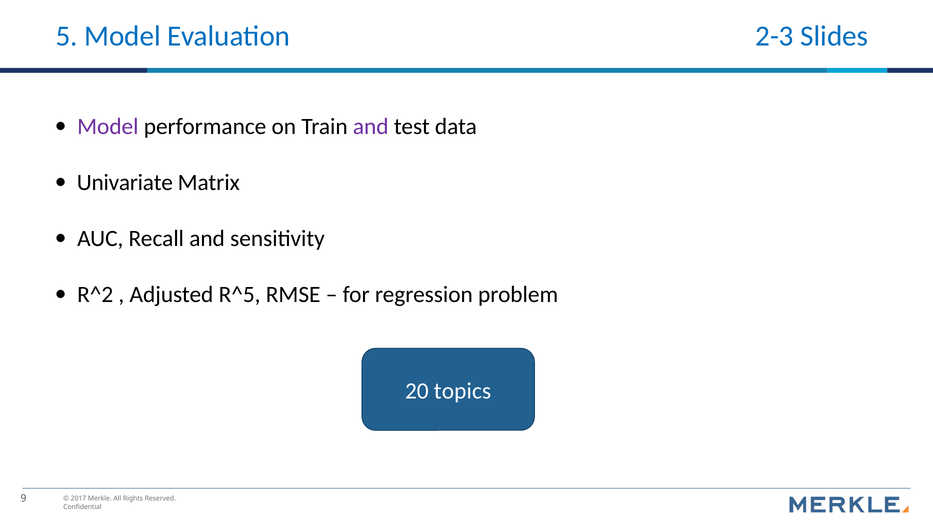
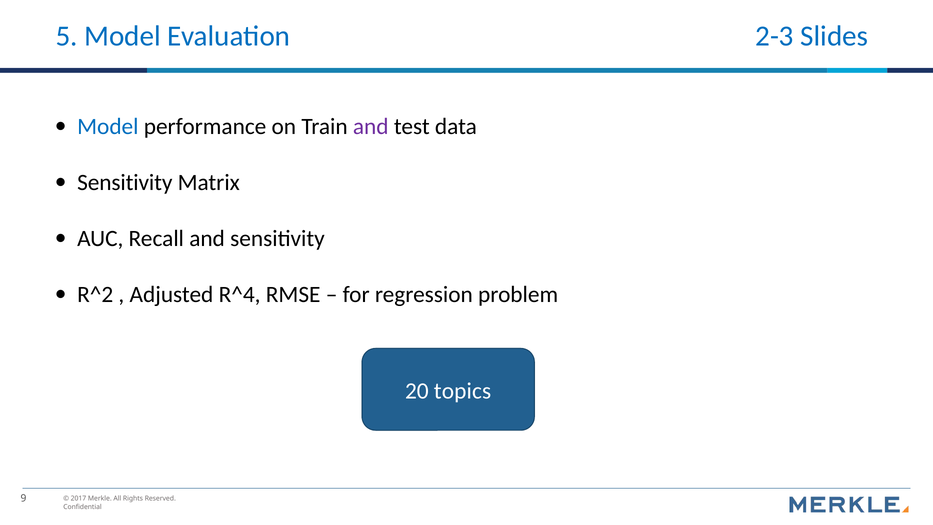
Model colour: purple -> blue (108, 126)
Univariate: Univariate -> Sensitivity (125, 182)
R^5: R^5 -> R^4 (240, 294)
